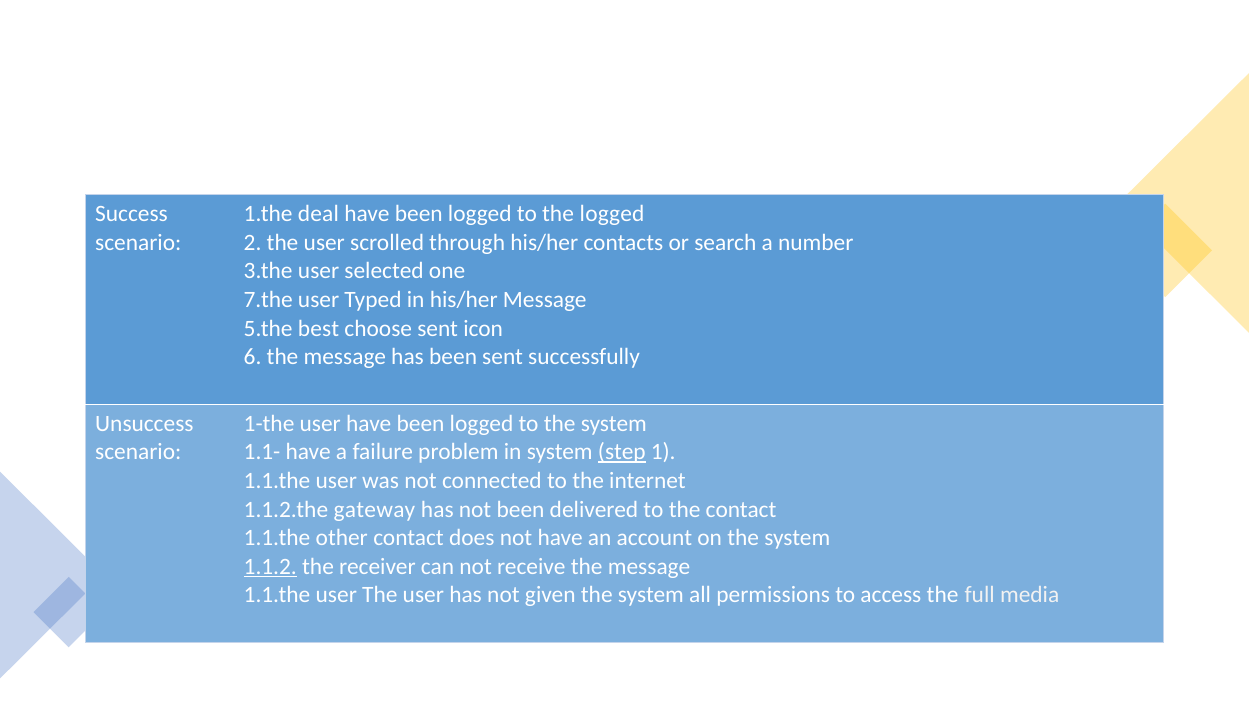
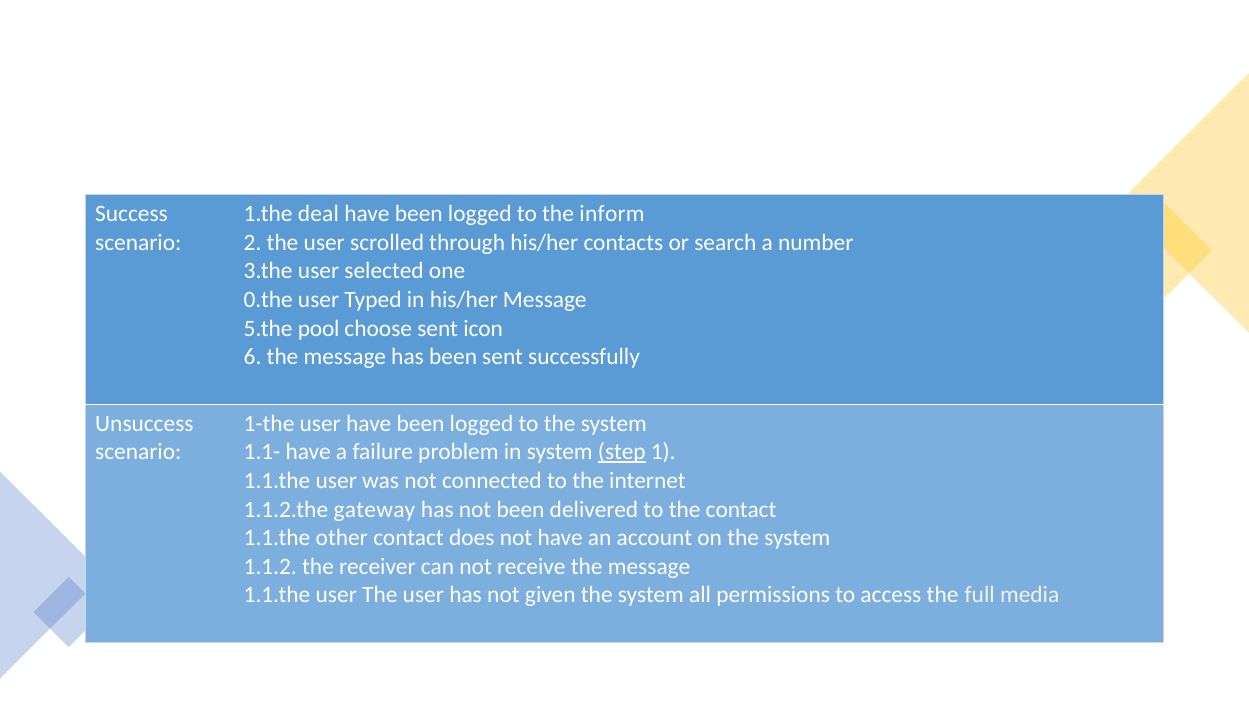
the logged: logged -> inform (612, 214)
7.the: 7.the -> 0.the (268, 299)
best: best -> pool (319, 328)
1.1.2 underline: present -> none (270, 566)
